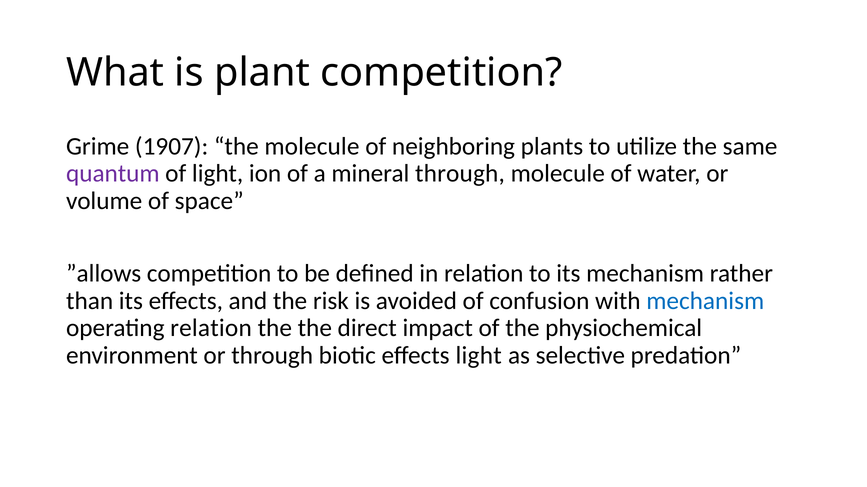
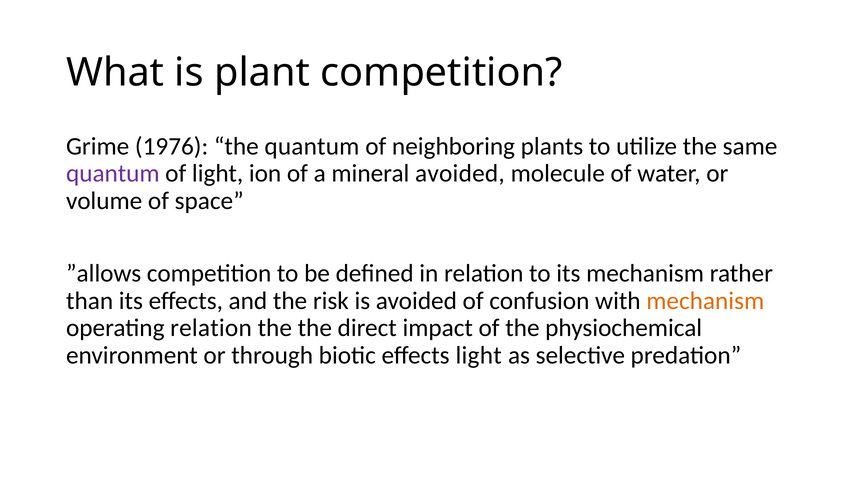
1907: 1907 -> 1976 (172, 147)
the molecule: molecule -> quantum (312, 147)
mineral through: through -> avoided (460, 174)
mechanism colour: blue -> orange (705, 301)
